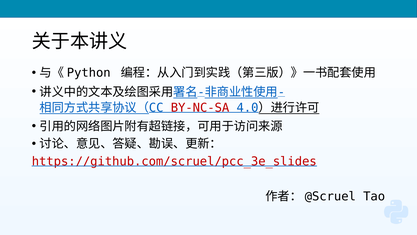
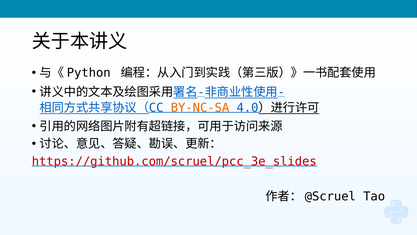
BY-NC-SA colour: red -> orange (200, 108)
